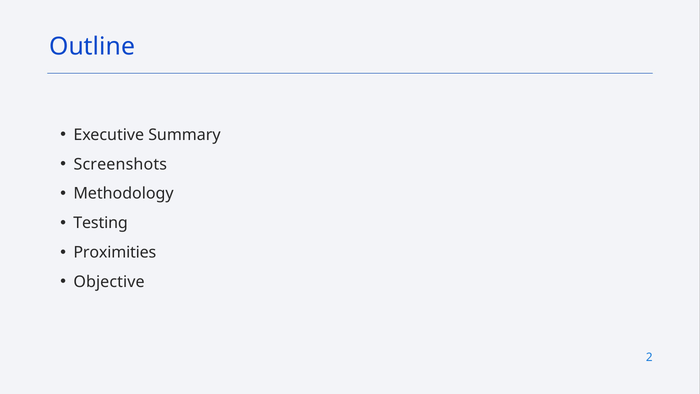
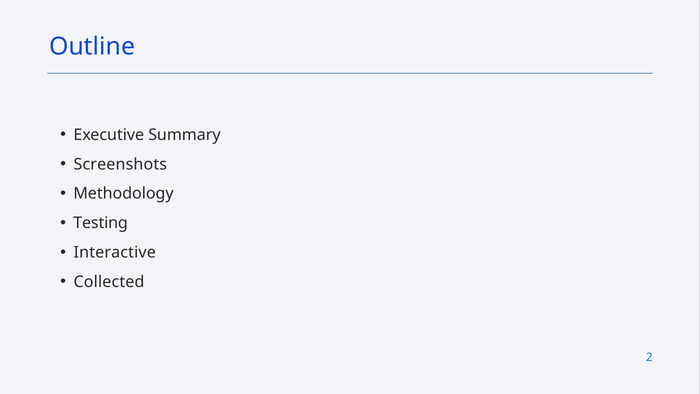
Proximities: Proximities -> Interactive (115, 252)
Objective: Objective -> Collected (109, 282)
